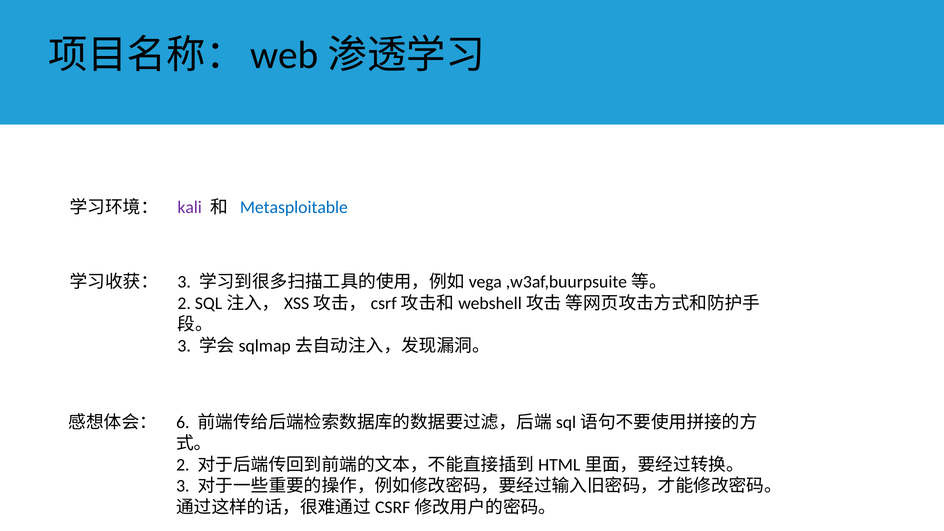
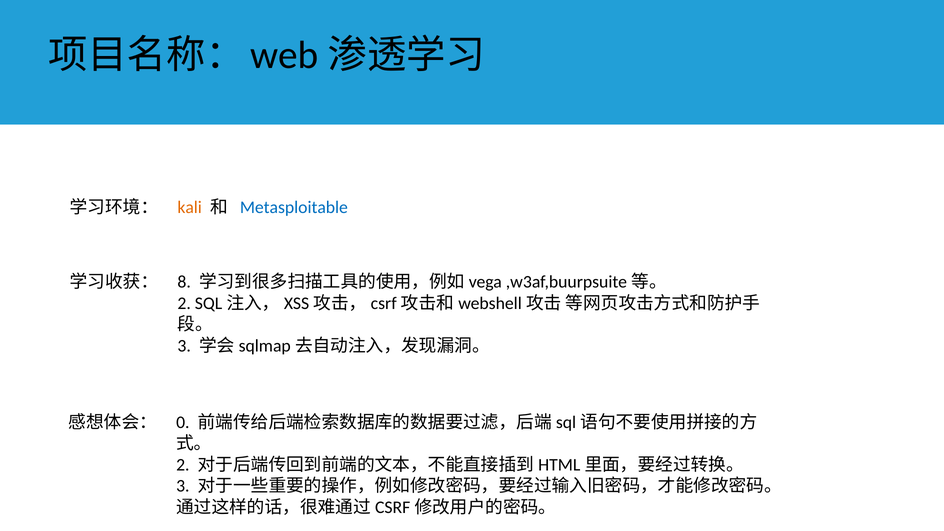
kali colour: purple -> orange (190, 208)
3: 3 -> 8 (184, 282)
6: 6 -> 0 (183, 422)
